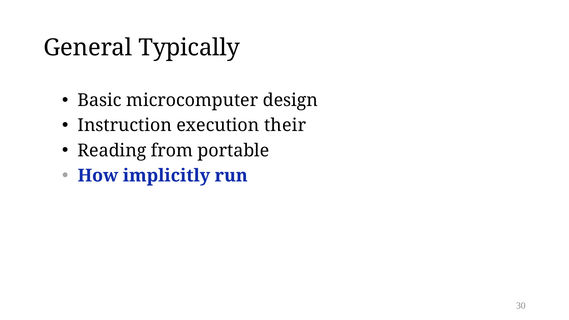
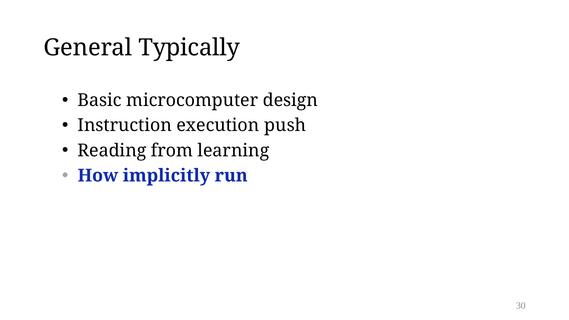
their: their -> push (285, 125)
portable: portable -> learning (233, 151)
